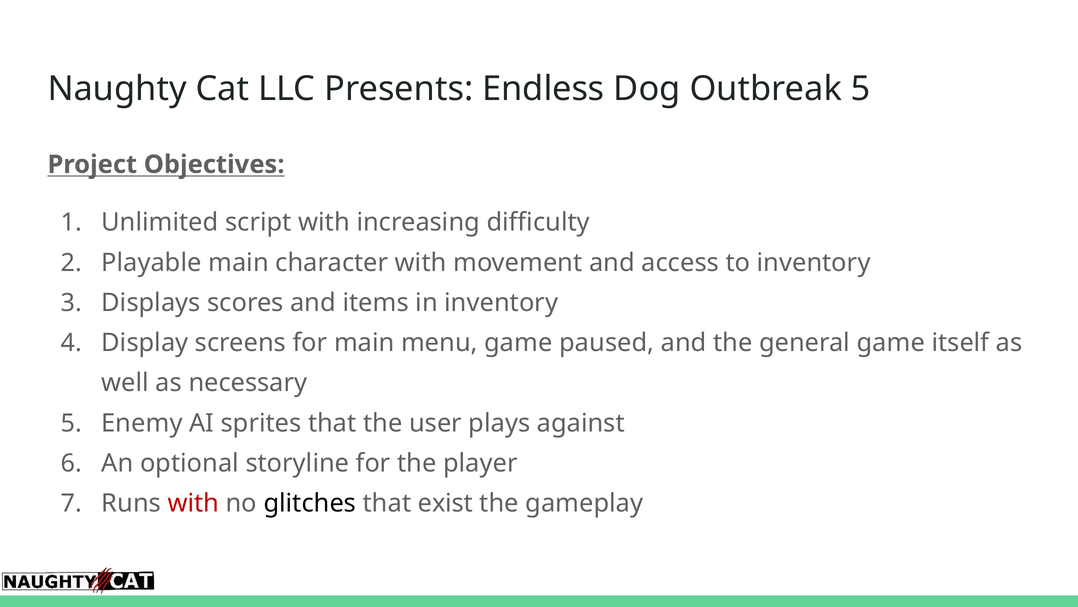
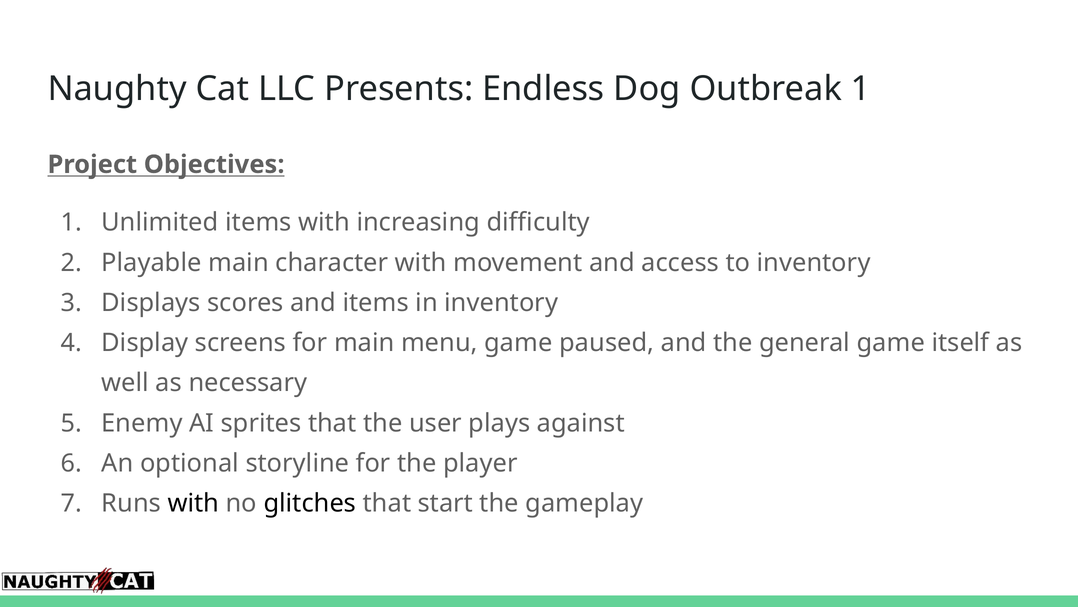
Outbreak 5: 5 -> 1 (861, 89)
Unlimited script: script -> items (258, 222)
with colour: red -> black (193, 503)
exist: exist -> start (445, 503)
